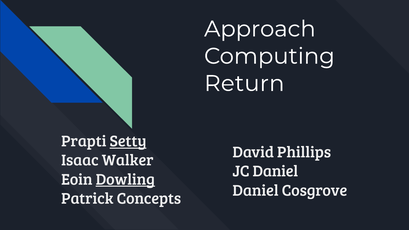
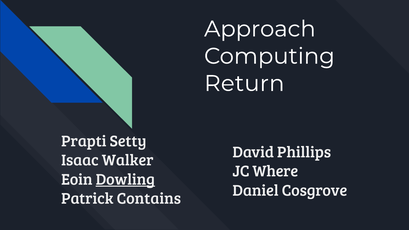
Setty underline: present -> none (128, 141)
JC Daniel: Daniel -> Where (275, 171)
Concepts: Concepts -> Contains (149, 199)
